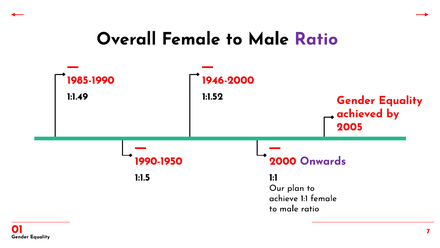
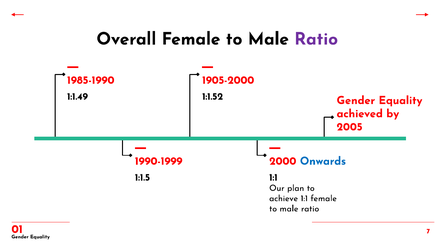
1946-2000: 1946-2000 -> 1905-2000 (228, 80)
1990-1950: 1990-1950 -> 1990-1999 (159, 161)
Onwards colour: purple -> blue (323, 161)
